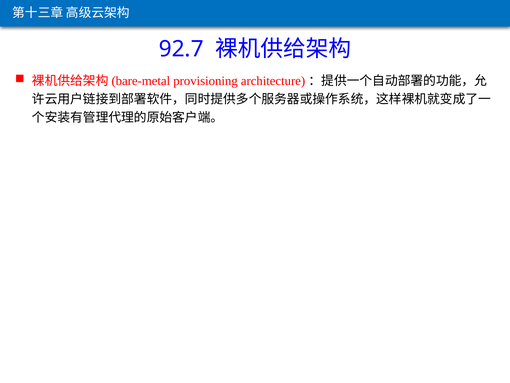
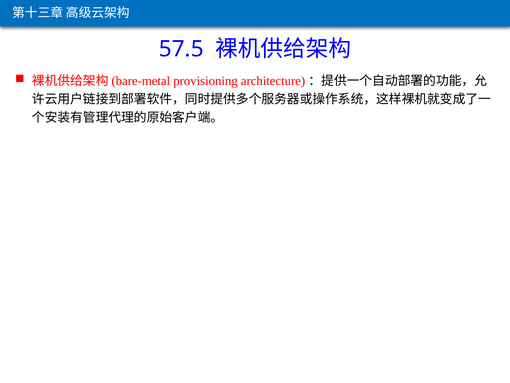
92.7: 92.7 -> 57.5 (181, 49)
